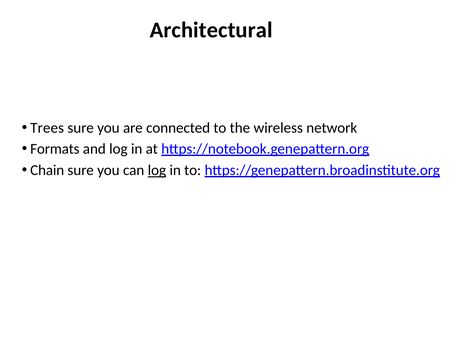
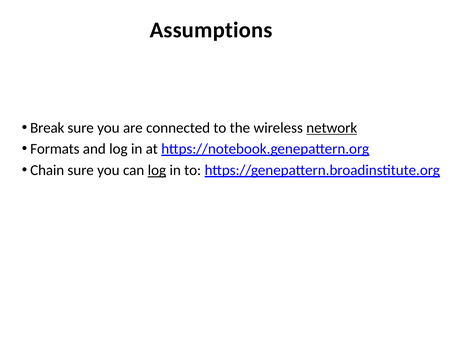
Architectural: Architectural -> Assumptions (211, 30)
Trees: Trees -> Break (47, 128)
network underline: none -> present (332, 128)
